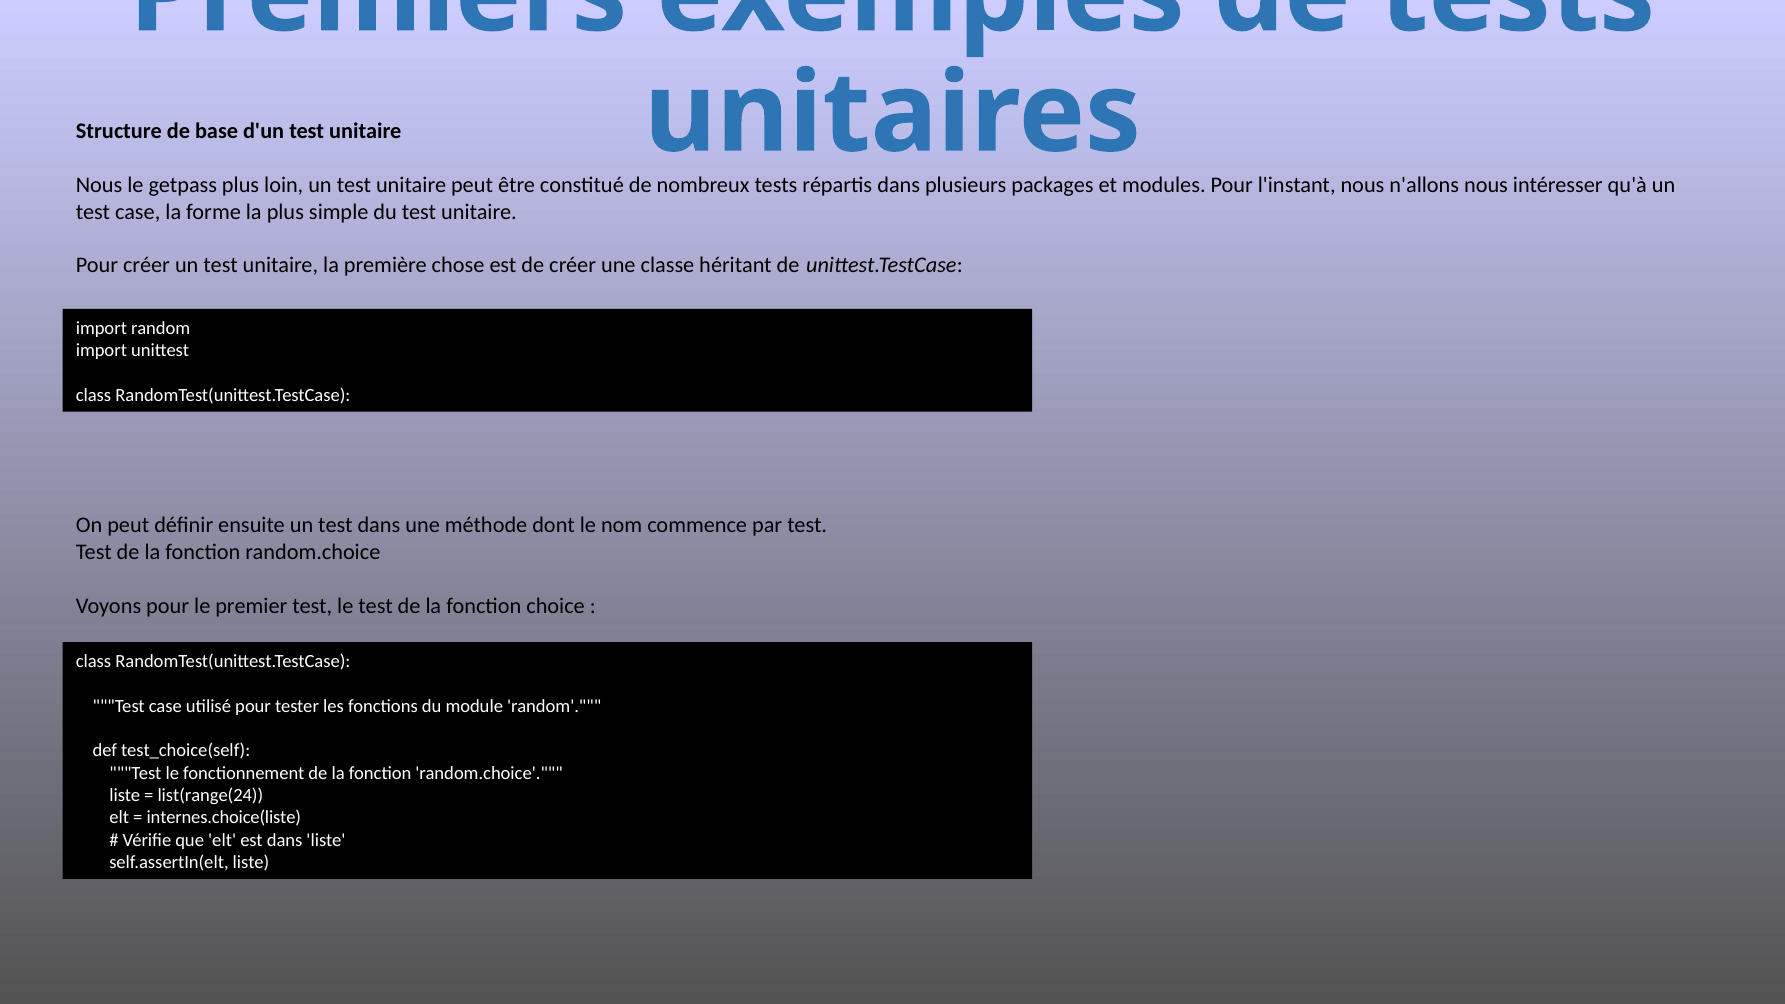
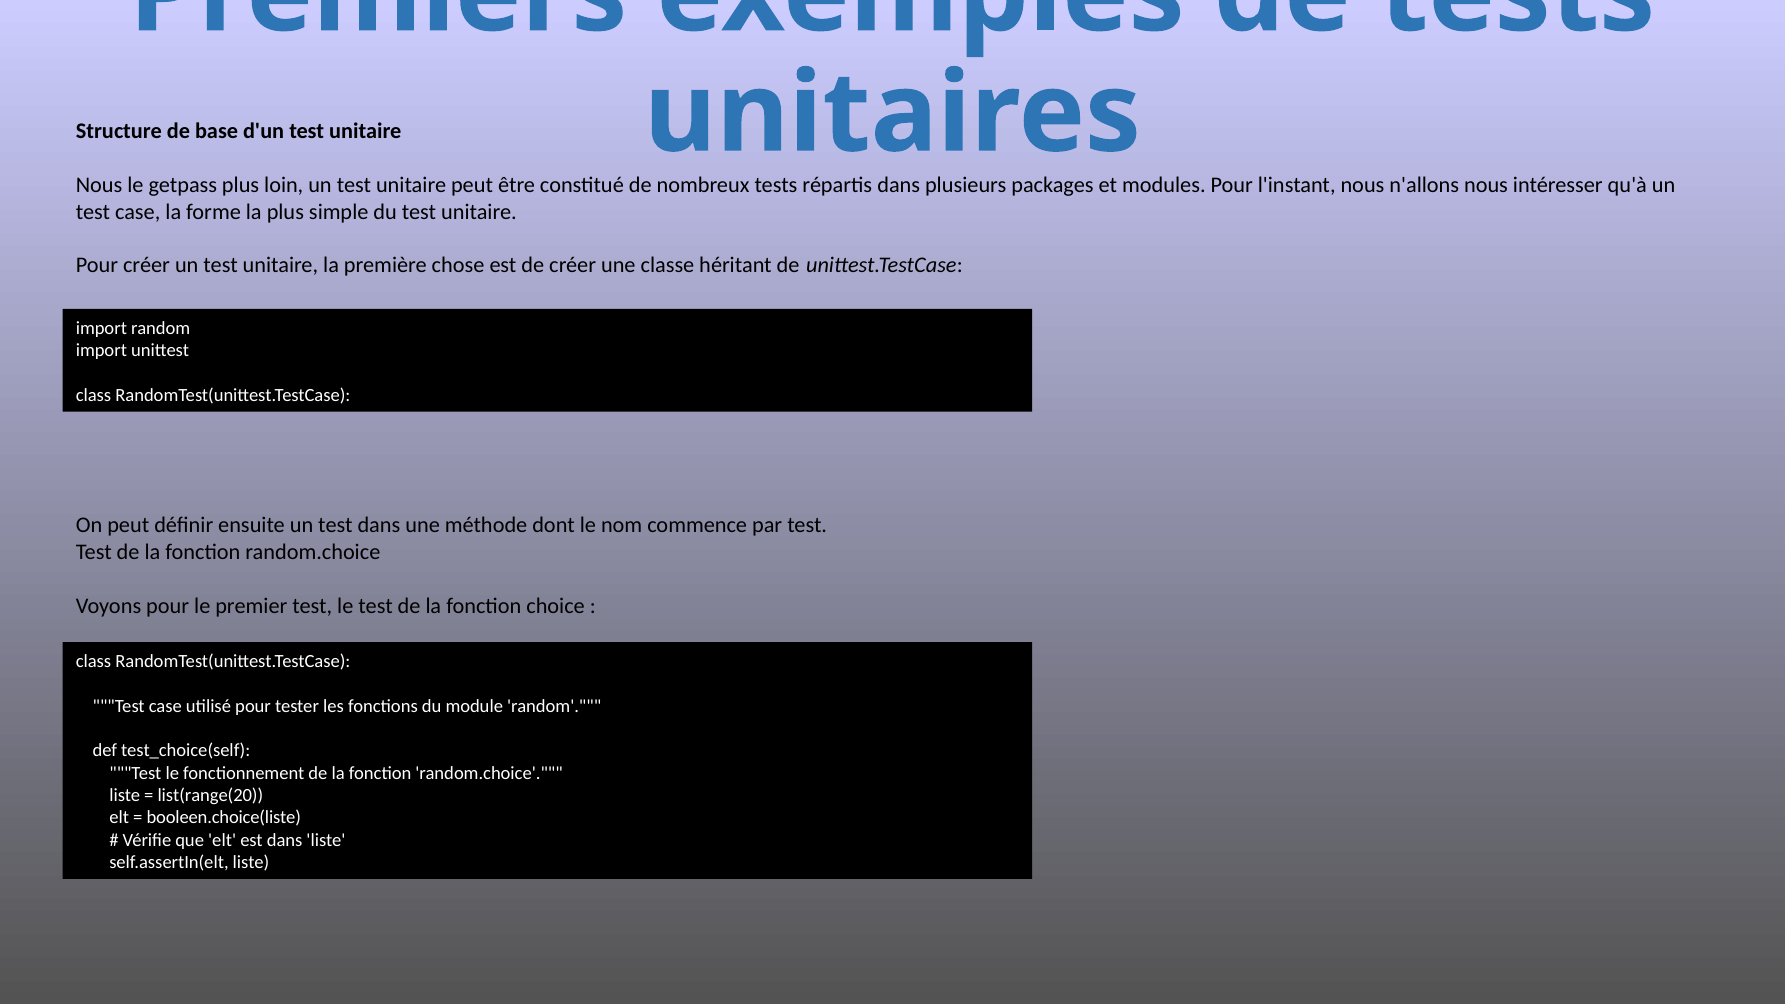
list(range(24: list(range(24 -> list(range(20 (210, 795)
internes.choice(liste: internes.choice(liste -> booleen.choice(liste (224, 818)
